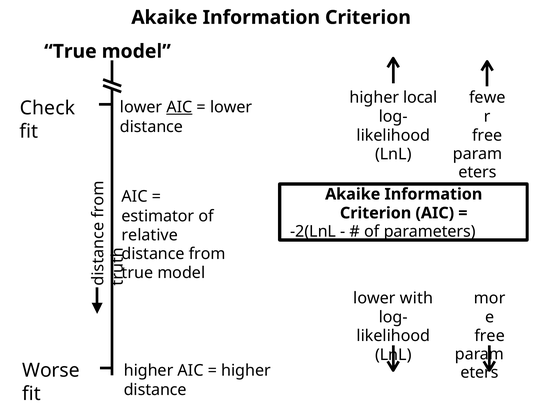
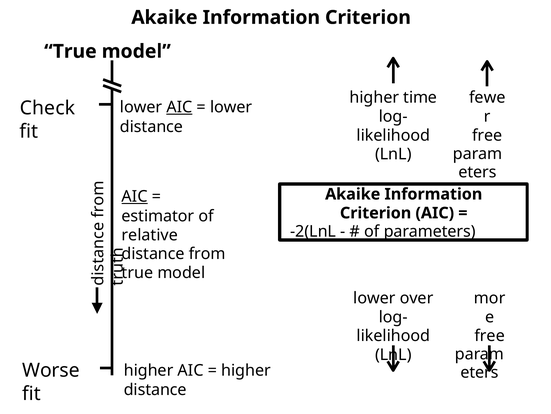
local: local -> time (420, 97)
AIC underline: none -> present (135, 196)
with: with -> over (417, 298)
